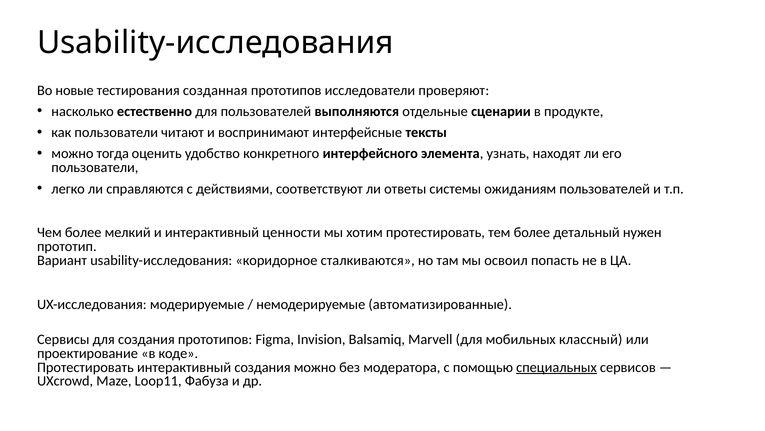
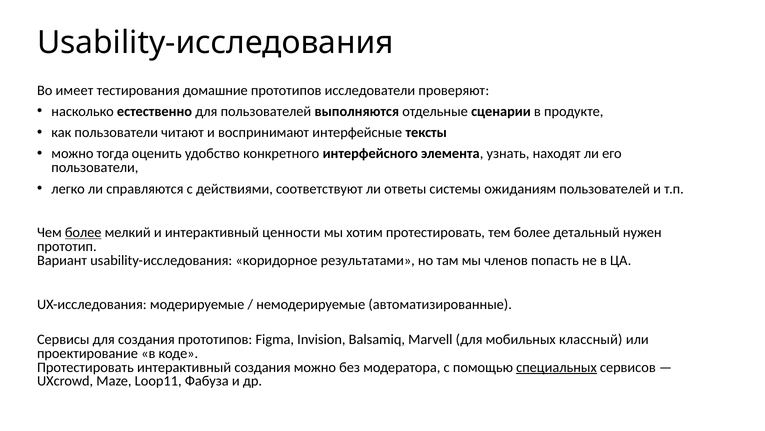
новые: новые -> имеет (74, 90)
созданная: созданная -> домашние (215, 90)
более underline: none -> present (83, 232)
сталкиваются: сталкиваются -> результатами (368, 260)
освоил: освоил -> членов (506, 260)
